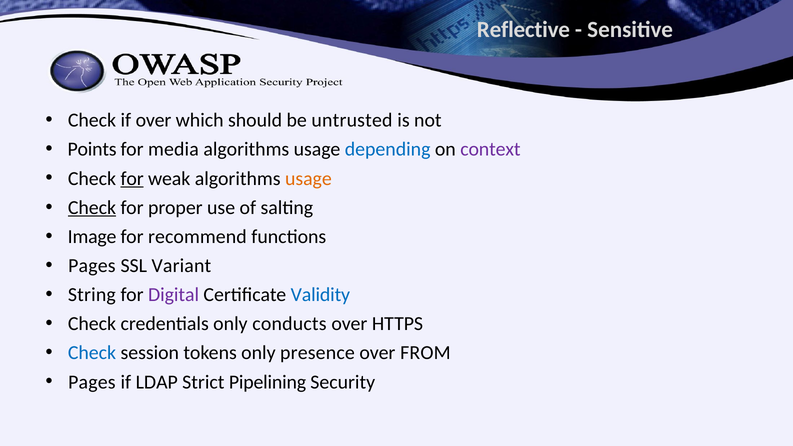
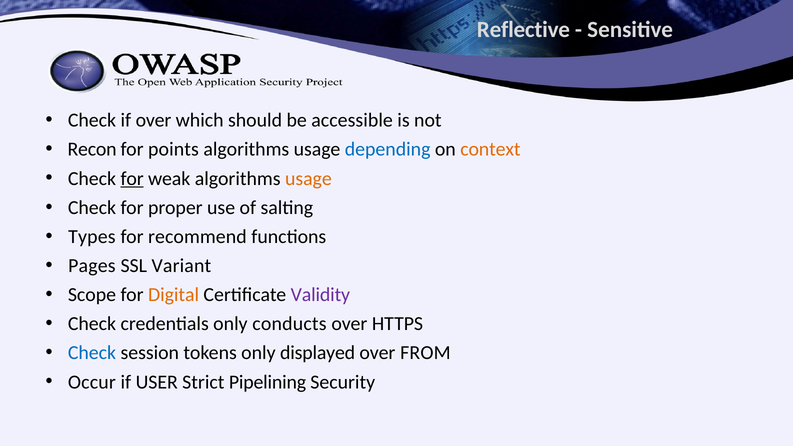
untrusted: untrusted -> accessible (352, 120)
Points: Points -> Recon (92, 149)
media: media -> points (173, 149)
context colour: purple -> orange (490, 149)
Check underline: present -> none (92, 208)
Image: Image -> Types (92, 237)
String: String -> Scope (92, 295)
Digital colour: purple -> orange (174, 295)
Validity colour: blue -> purple (320, 295)
presence: presence -> displayed (318, 353)
Pages: Pages -> Occur (92, 382)
LDAP: LDAP -> USER (157, 382)
